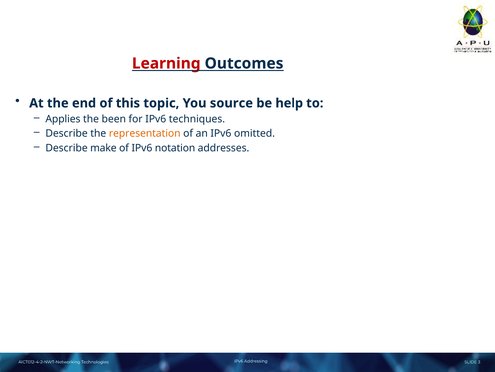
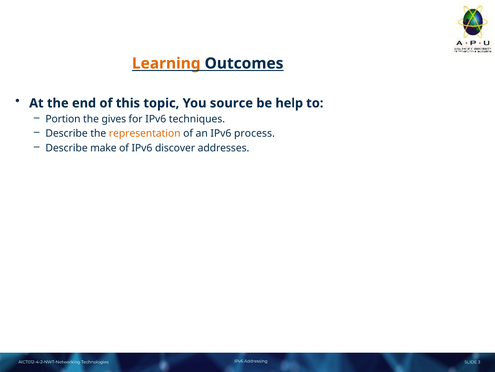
Learning colour: red -> orange (166, 63)
Applies: Applies -> Portion (63, 119)
been: been -> gives (114, 119)
omitted: omitted -> process (254, 133)
notation: notation -> discover (175, 148)
